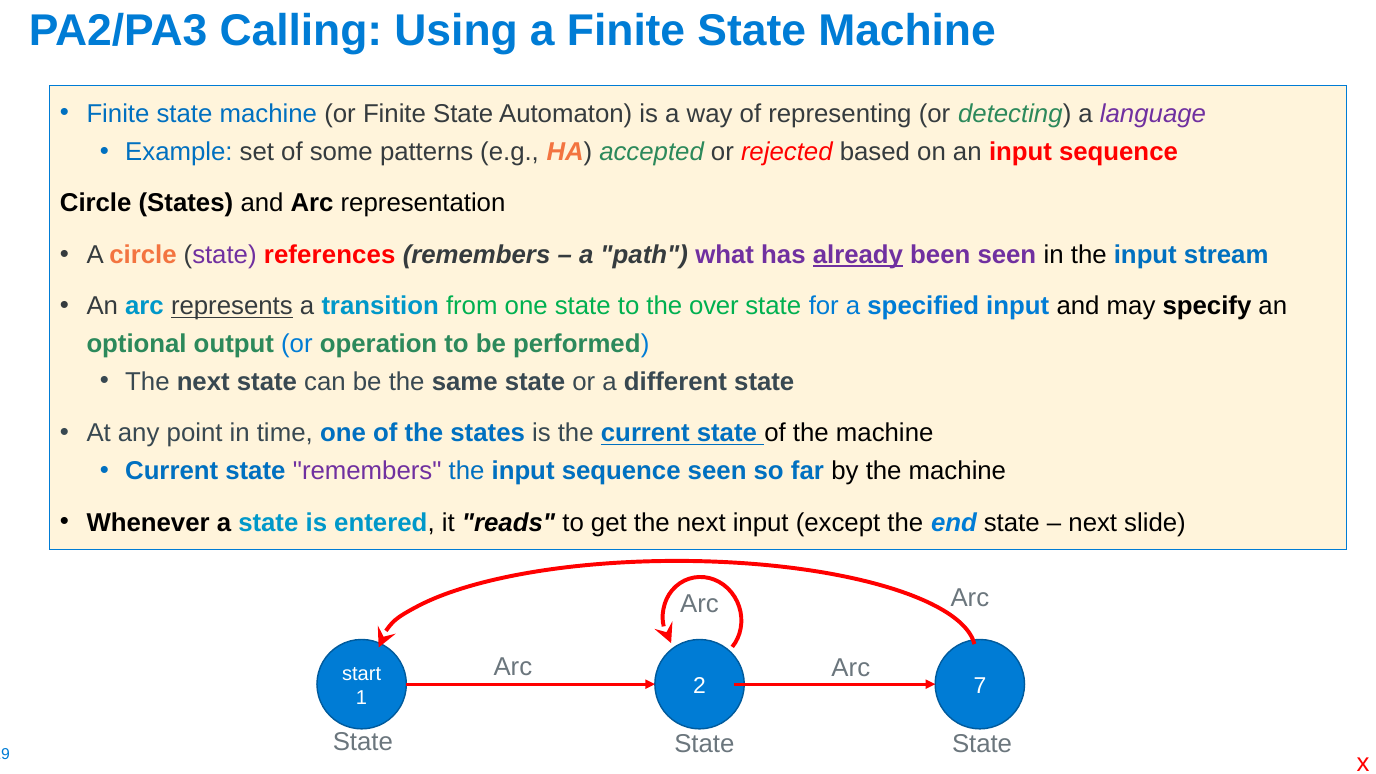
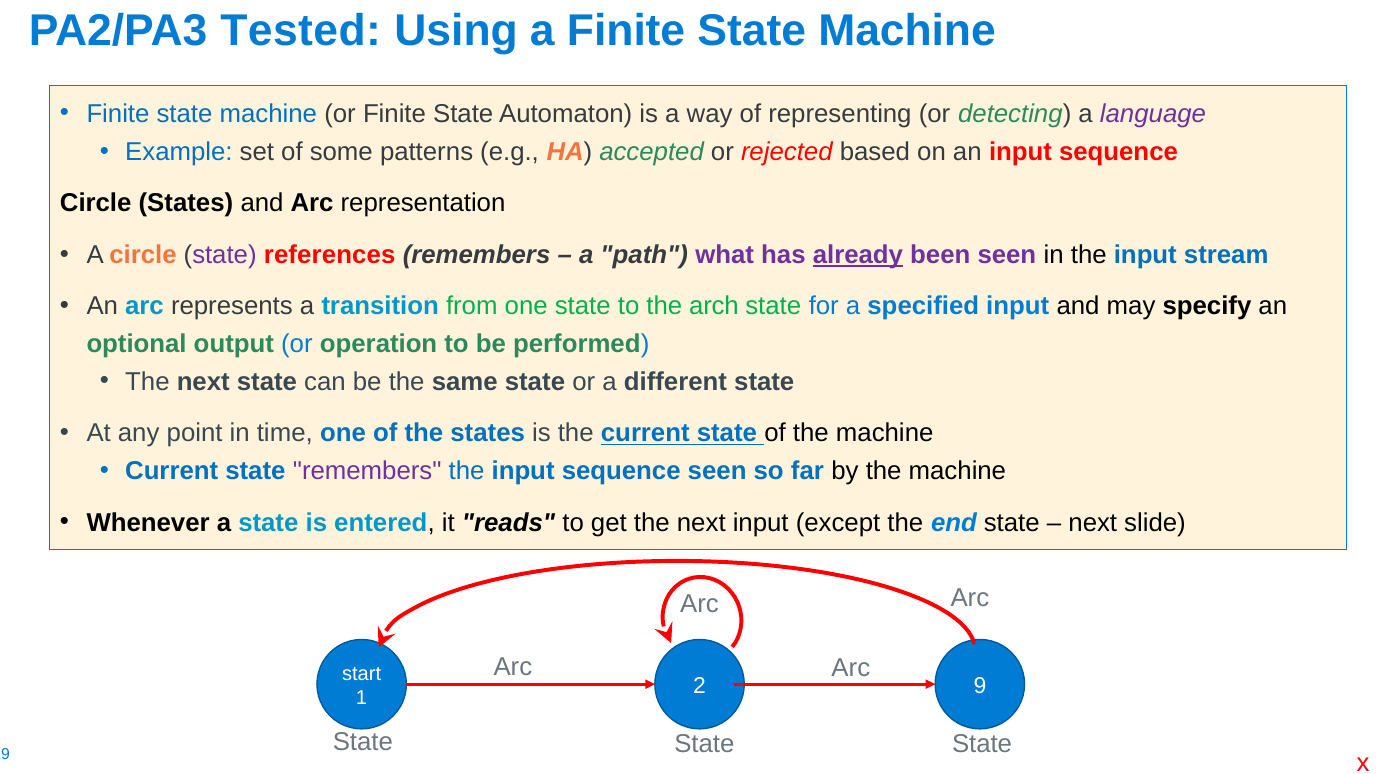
Calling: Calling -> Tested (301, 31)
represents underline: present -> none (232, 306)
over: over -> arch (714, 306)
7: 7 -> 9 (980, 686)
